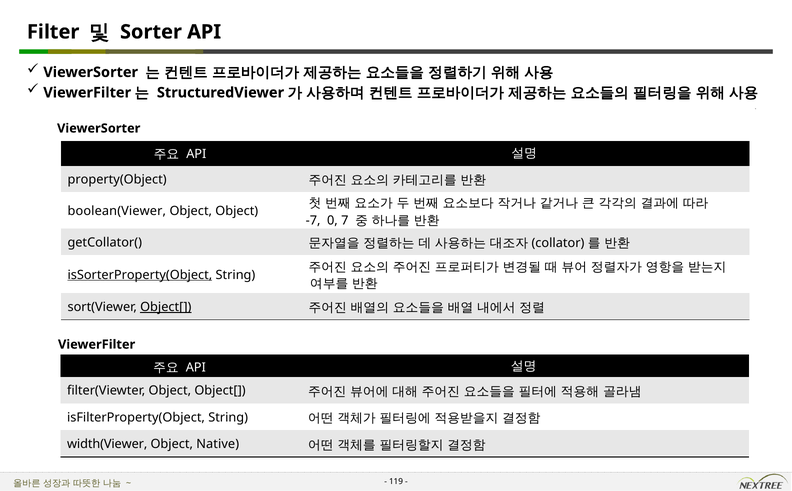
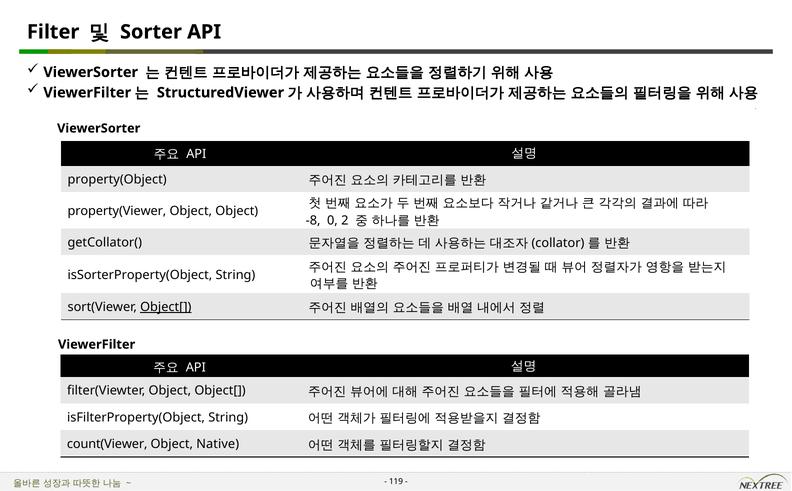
boolean(Viewer: boolean(Viewer -> property(Viewer (117, 211)
-7: -7 -> -8 (313, 221)
7: 7 -> 2 (345, 221)
isSorterProperty(Object underline: present -> none (140, 275)
width(Viewer: width(Viewer -> count(Viewer (107, 445)
